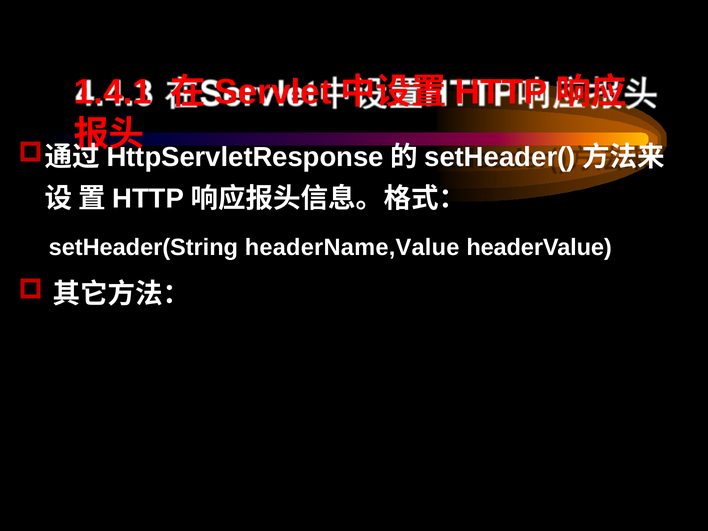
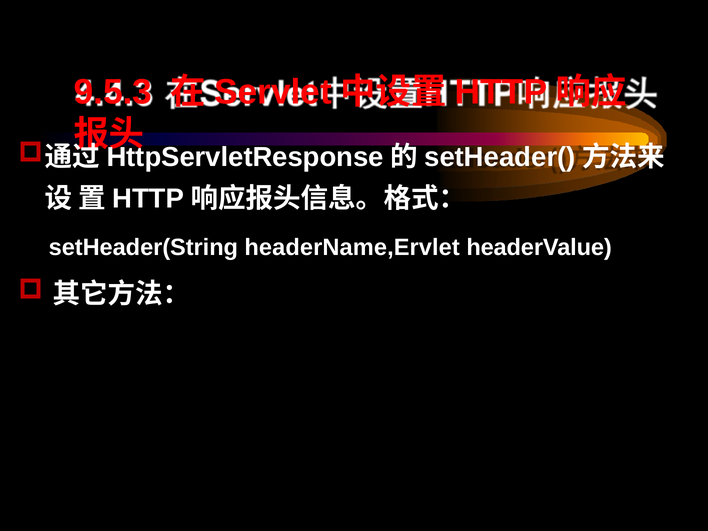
1.4.1: 1.4.1 -> 9.5.3 (113, 92)
headerName,Value: headerName,Value -> headerName,Ervlet (352, 248)
